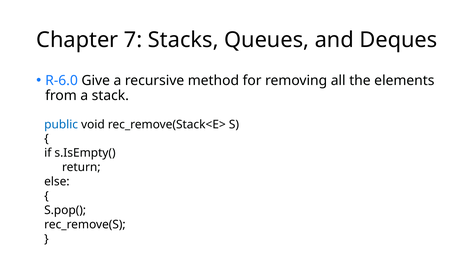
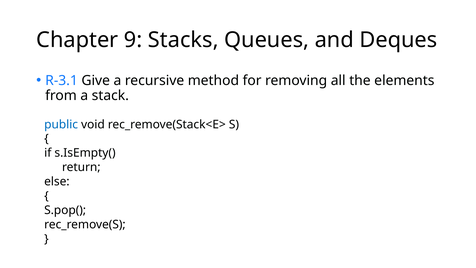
7: 7 -> 9 (133, 40)
R-6.0: R-6.0 -> R-3.1 (62, 80)
